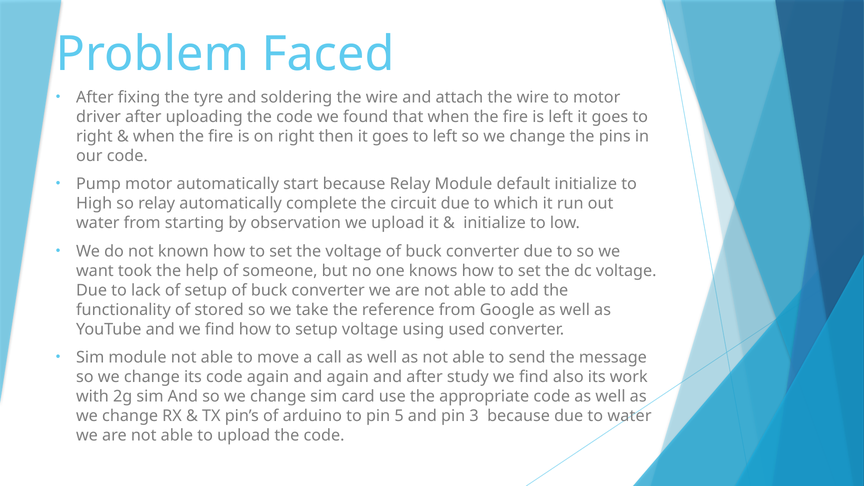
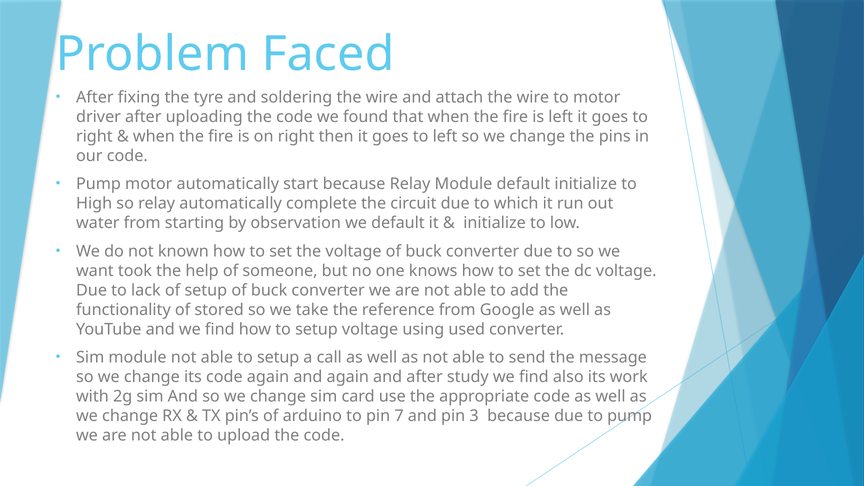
we upload: upload -> default (398, 223)
able to move: move -> setup (278, 358)
5: 5 -> 7 (399, 416)
to water: water -> pump (630, 416)
